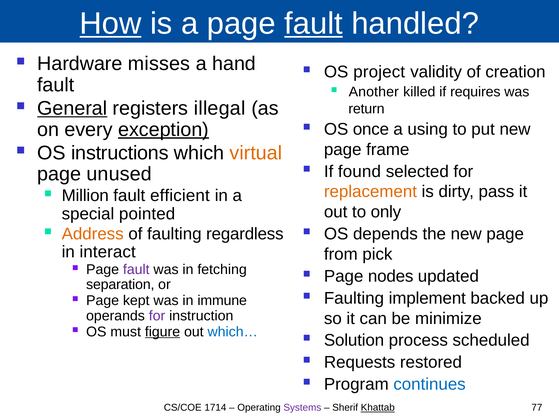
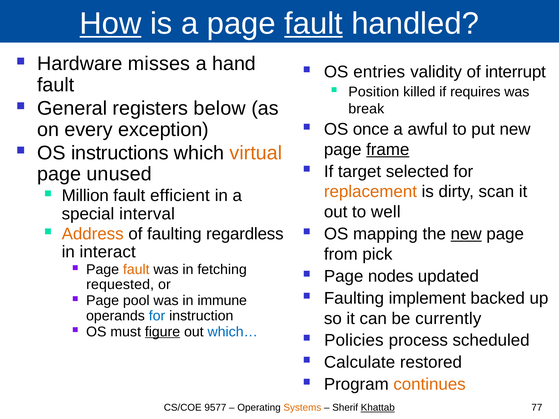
project: project -> entries (379, 72)
creation: creation -> interrupt (516, 72)
Another: Another -> Position (374, 92)
General underline: present -> none (72, 108)
illegal: illegal -> below (220, 108)
return: return -> break (366, 109)
exception underline: present -> none (163, 130)
using: using -> awful (428, 129)
frame underline: none -> present (388, 150)
found: found -> target (360, 172)
pass: pass -> scan (496, 192)
only: only -> well (386, 212)
pointed: pointed -> interval (147, 214)
depends: depends -> mapping (385, 234)
new underline: none -> present (466, 234)
fault colour: purple -> orange (136, 270)
separation: separation -> requested (120, 285)
kept: kept -> pool (136, 301)
for colour: purple -> blue (157, 316)
minimize: minimize -> currently (448, 319)
Solution: Solution -> Policies (354, 341)
Requests: Requests -> Calculate (360, 363)
continues colour: blue -> orange (430, 385)
1714: 1714 -> 9577 (215, 408)
Systems colour: purple -> orange (302, 408)
